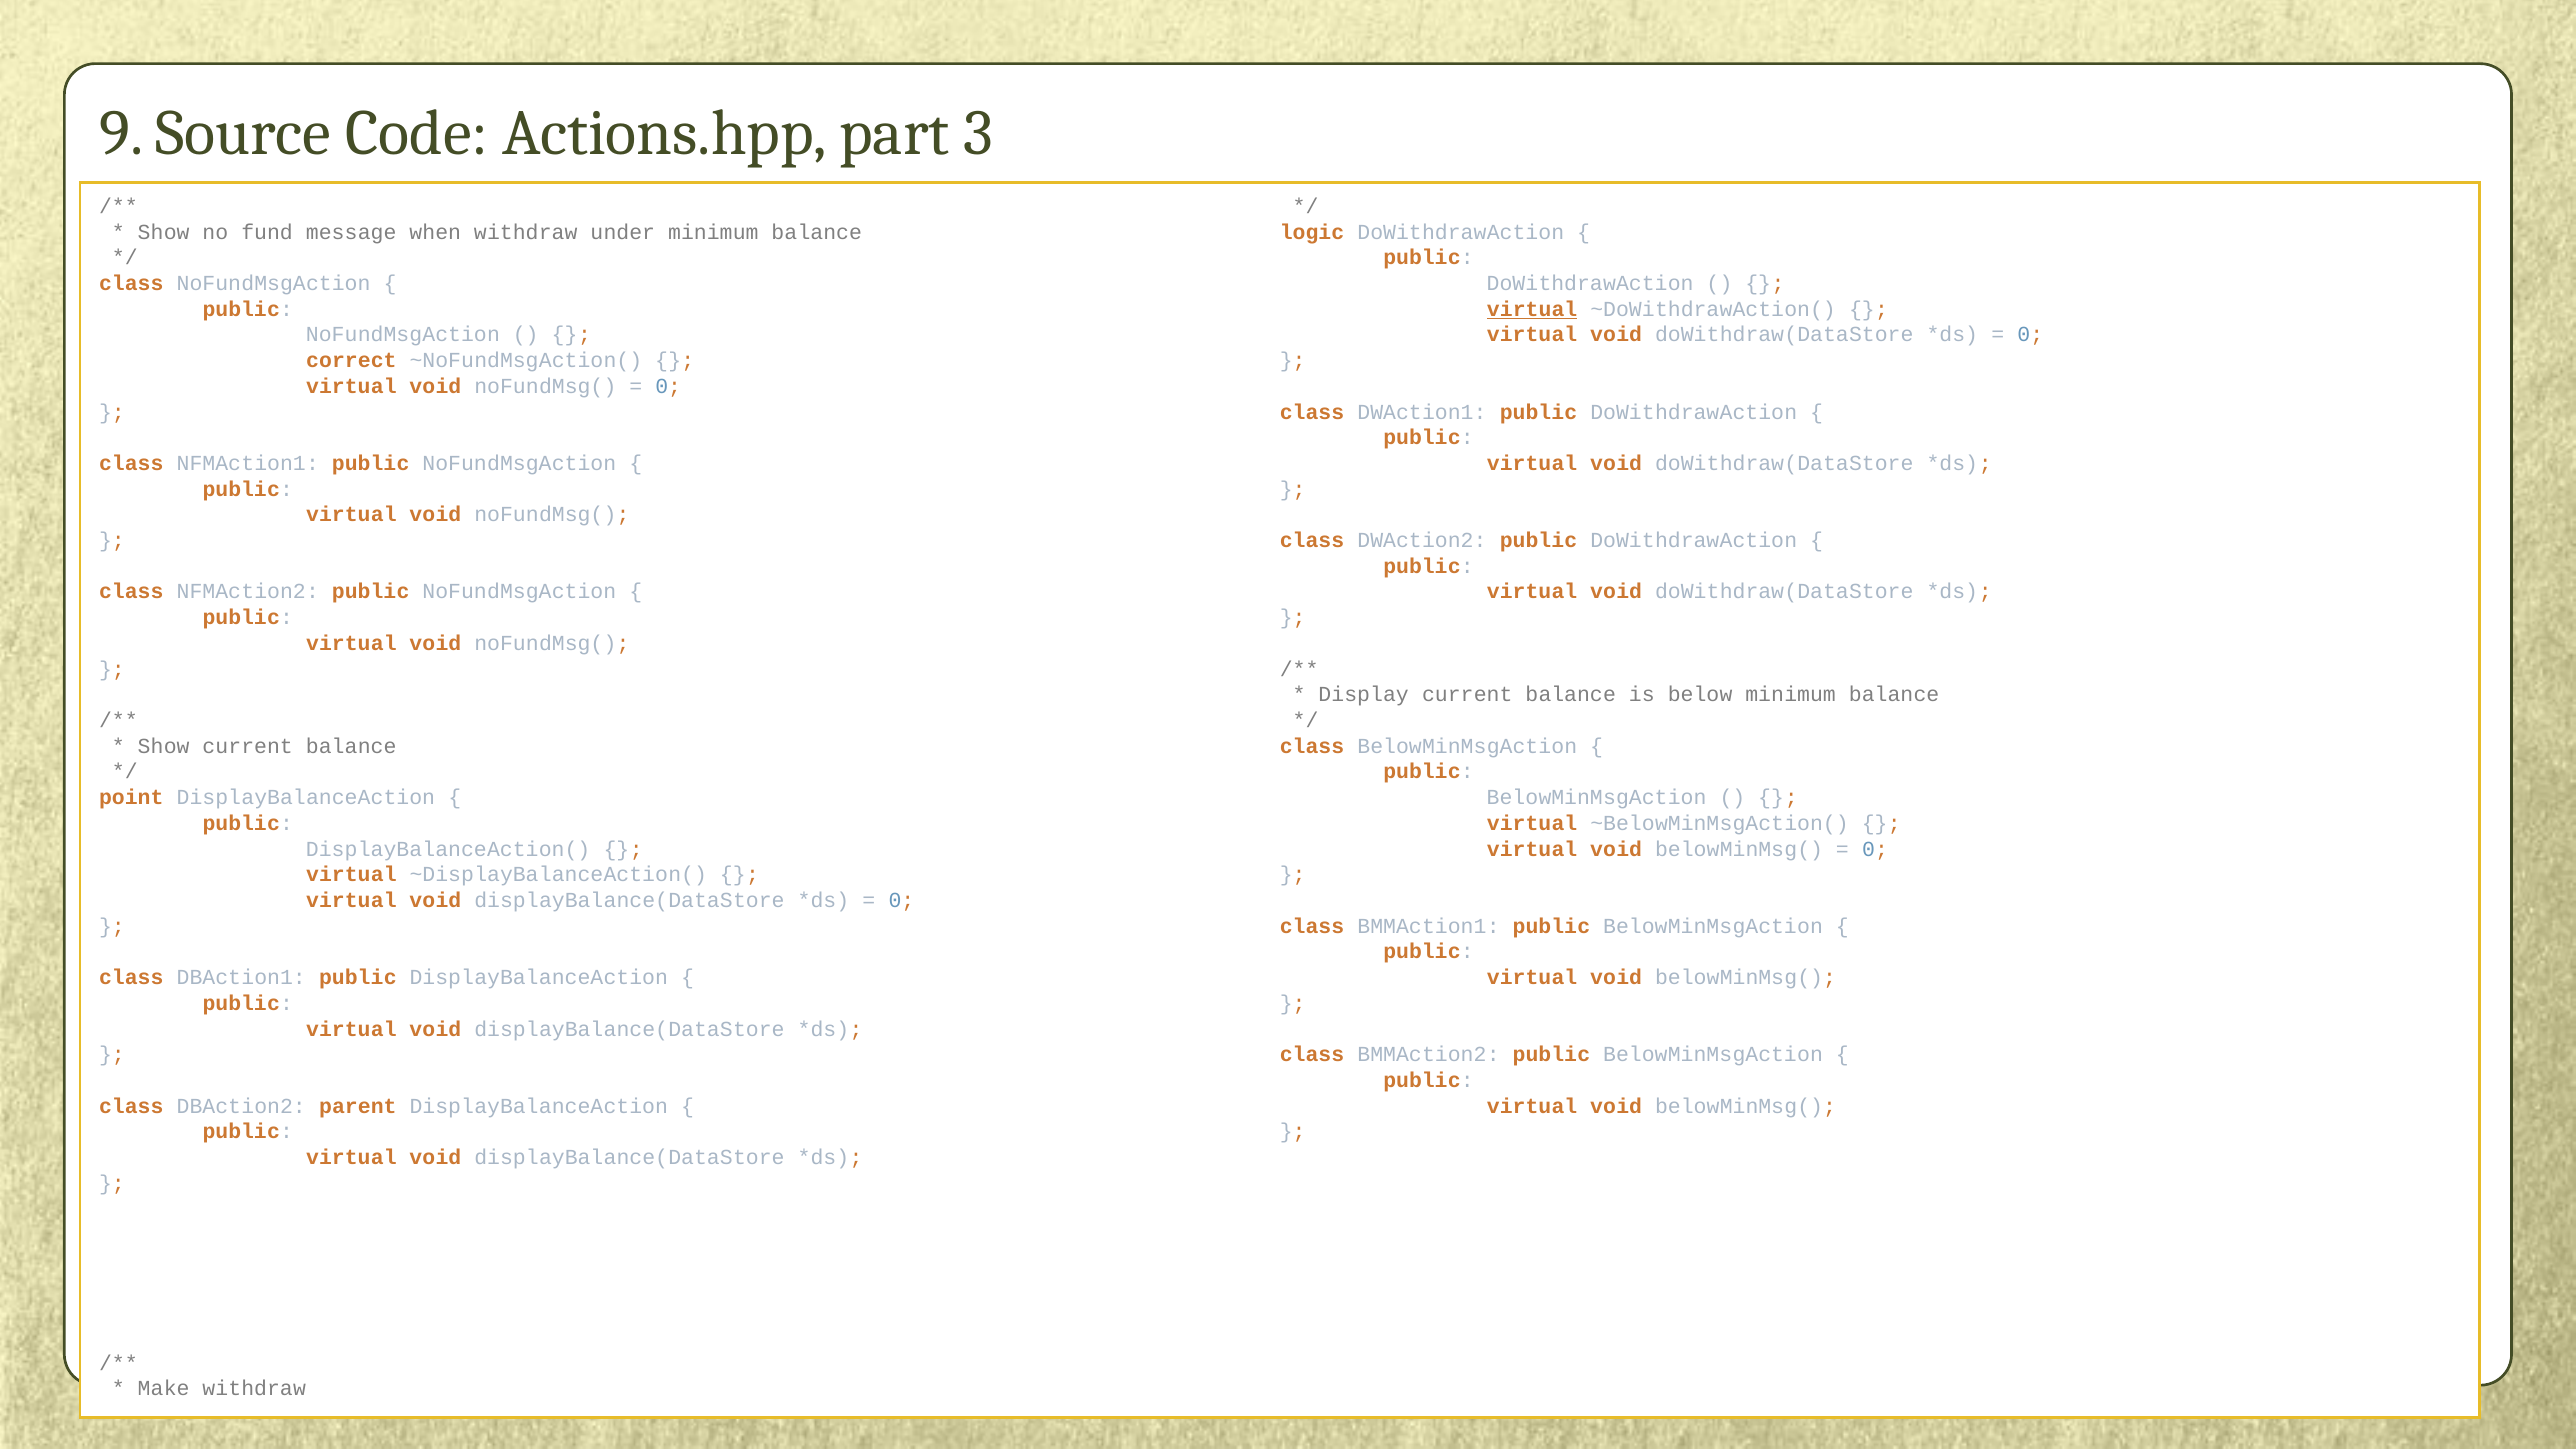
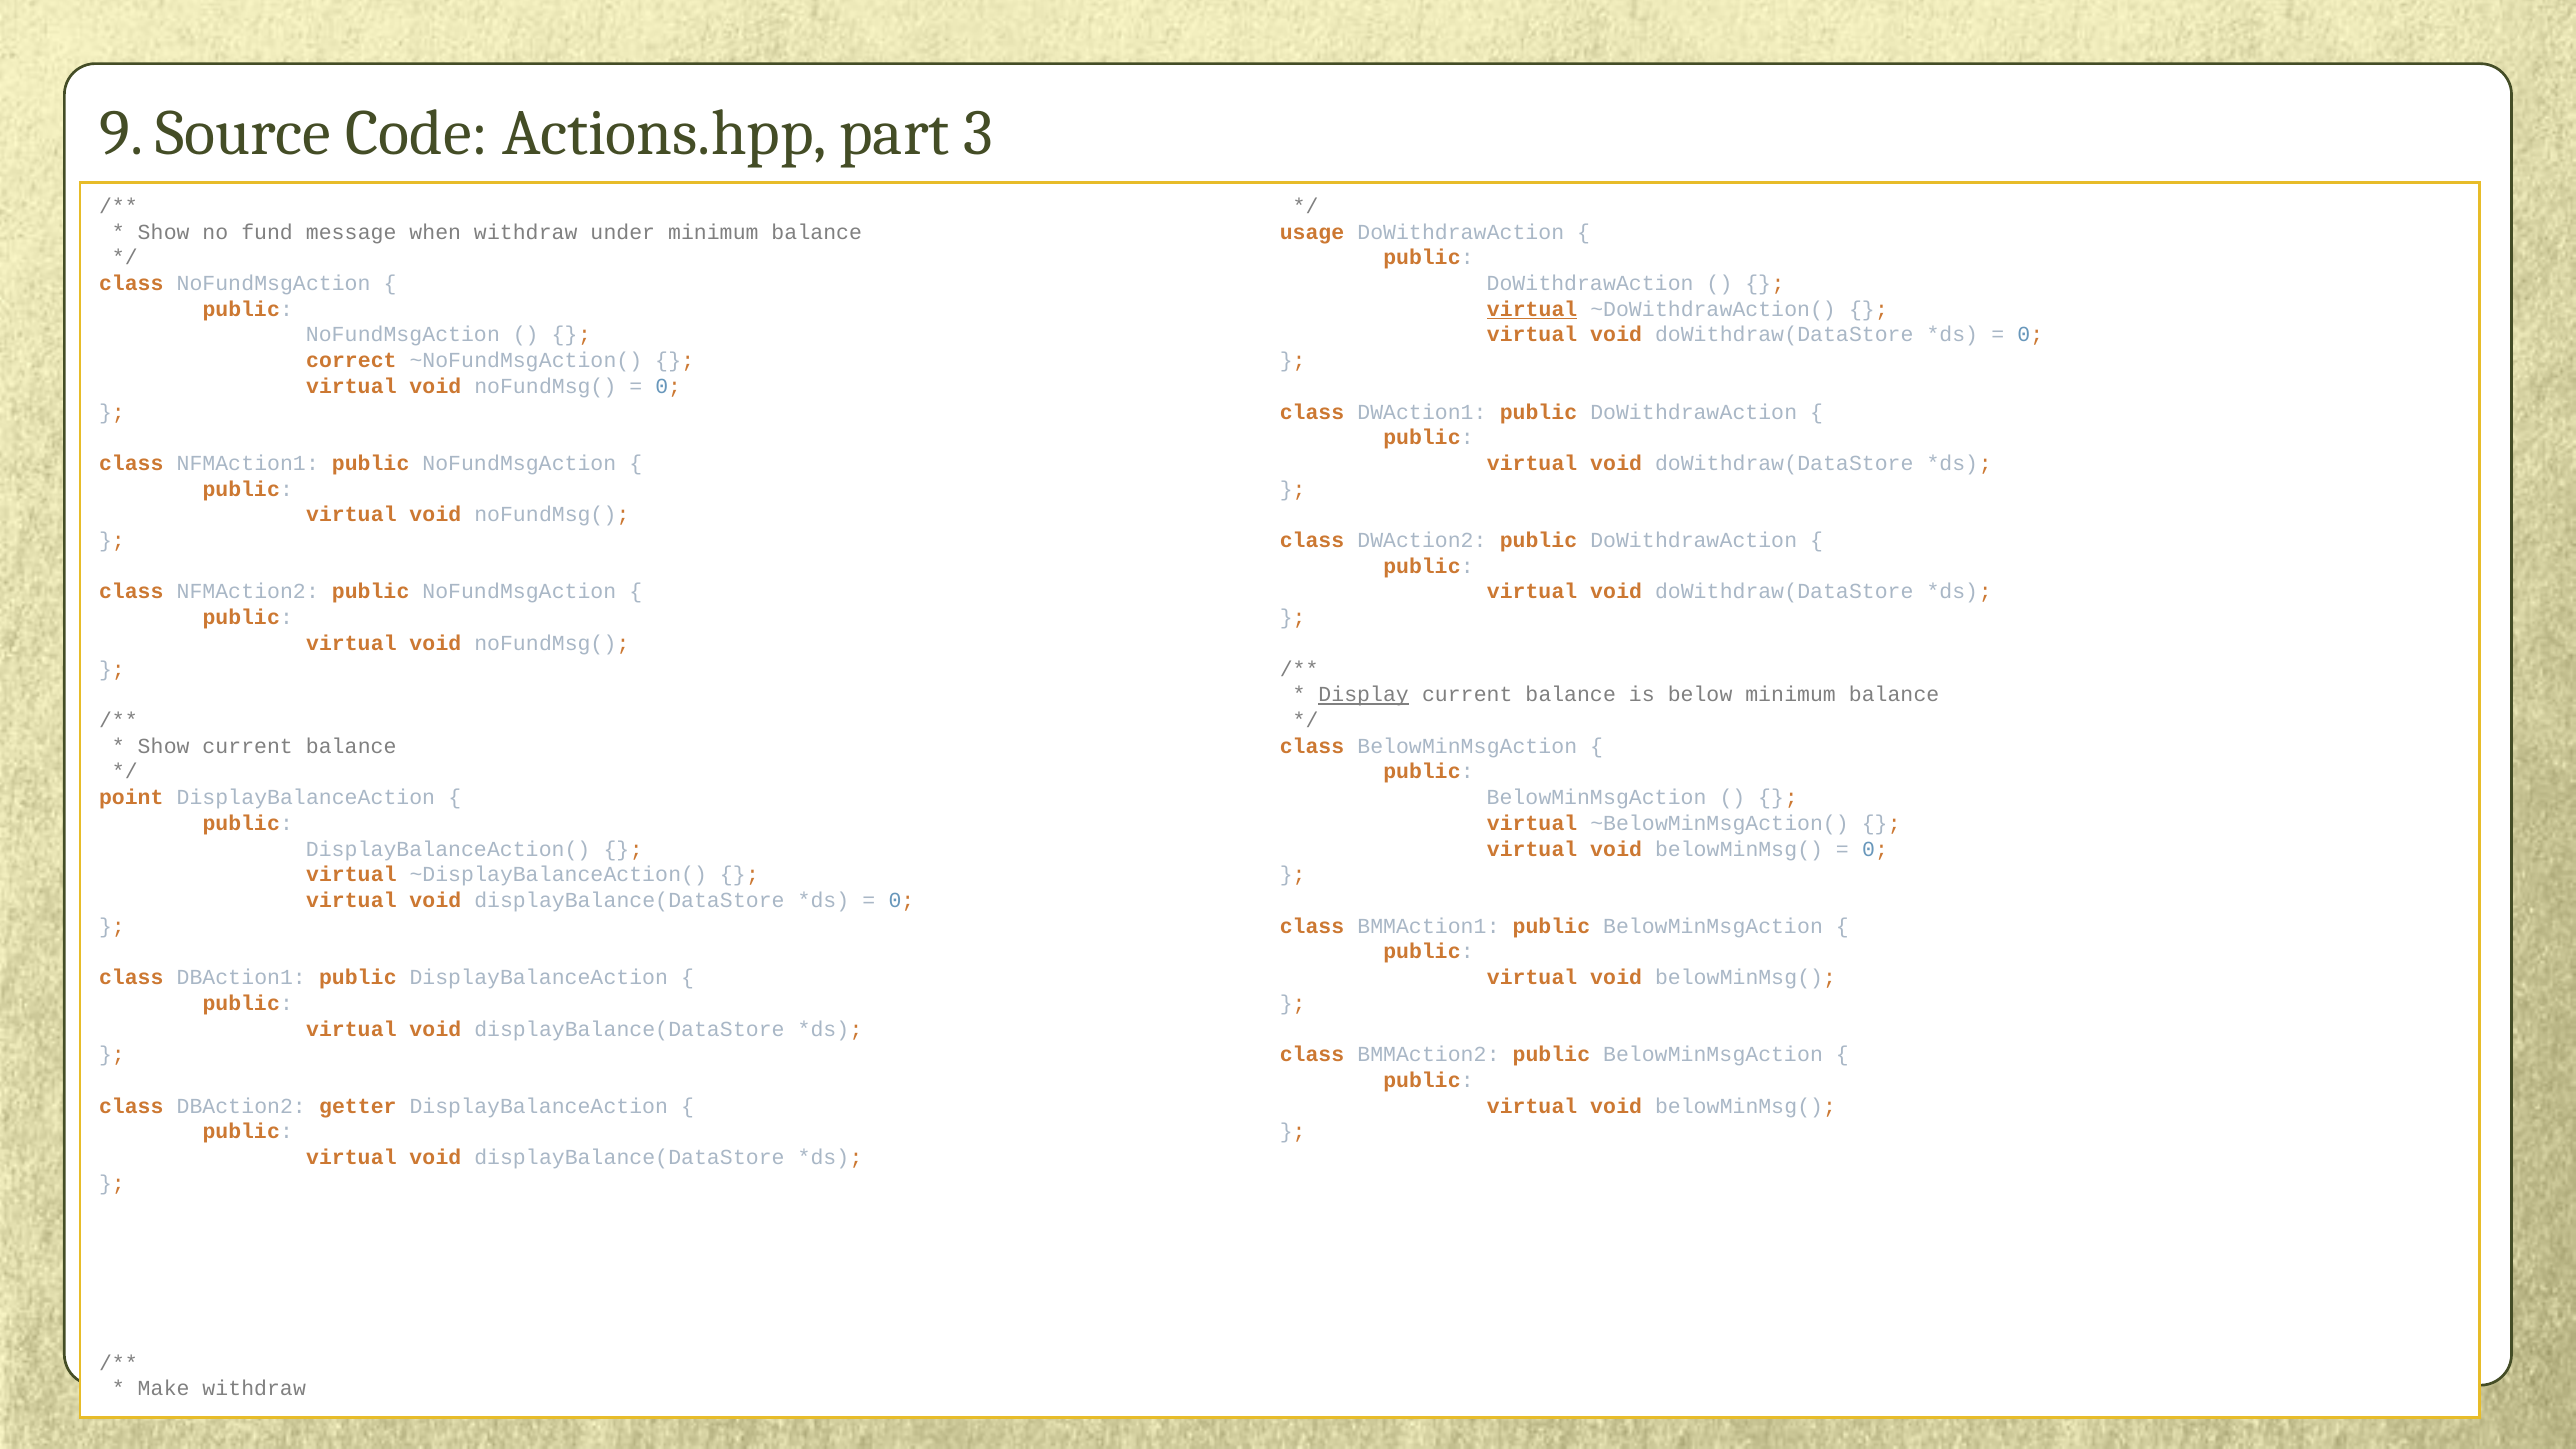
logic: logic -> usage (1312, 232)
Display underline: none -> present (1364, 695)
parent: parent -> getter (358, 1106)
